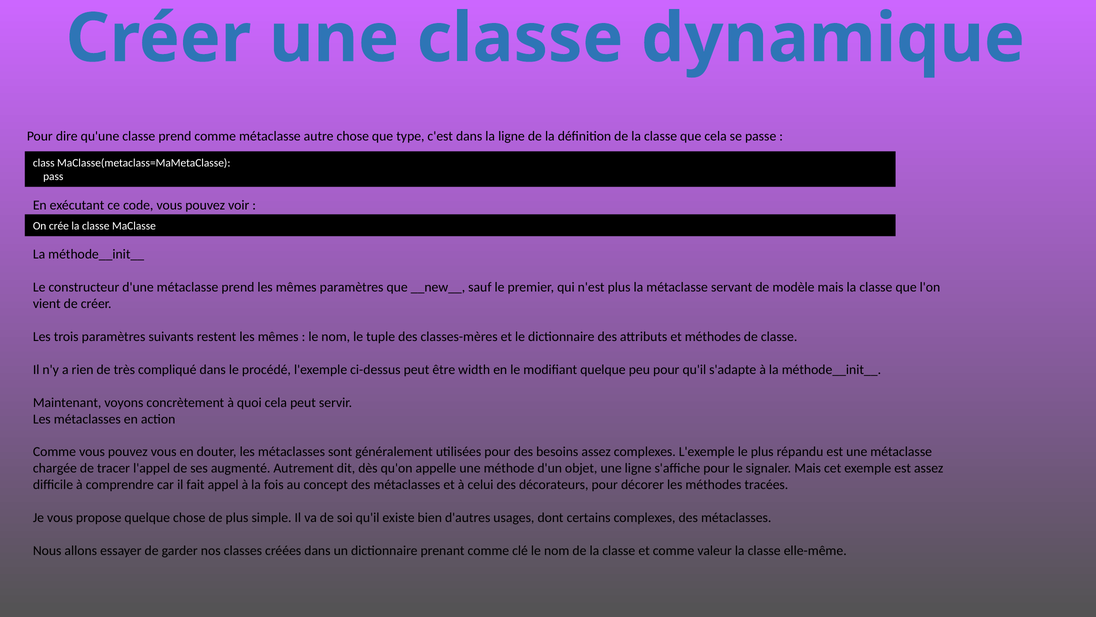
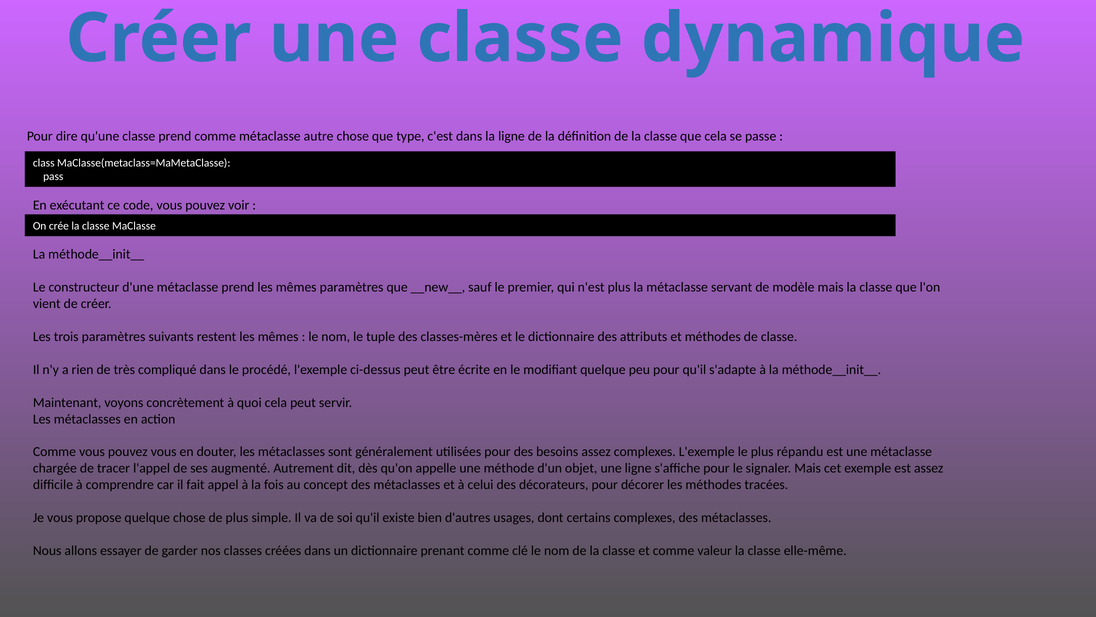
width: width -> écrite (474, 369)
